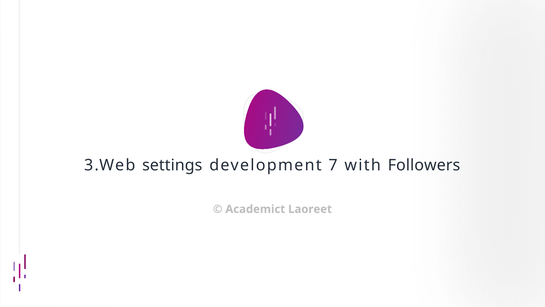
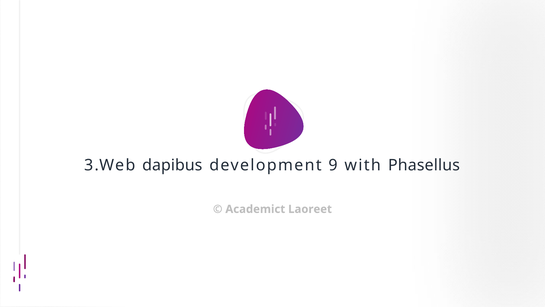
settings: settings -> dapibus (172, 165)
7: 7 -> 9 (333, 165)
Followers: Followers -> Phasellus (424, 165)
